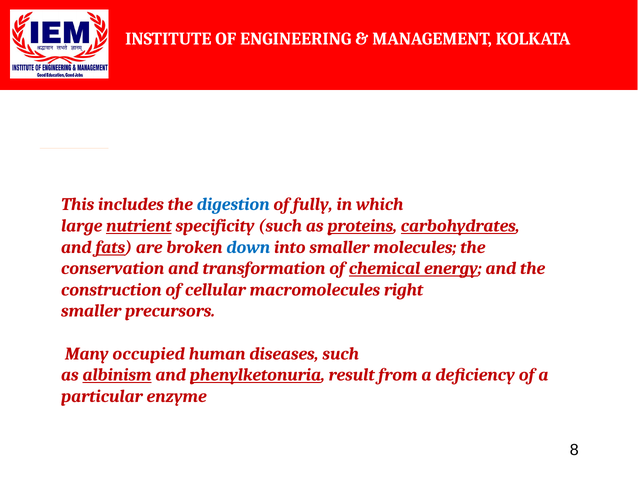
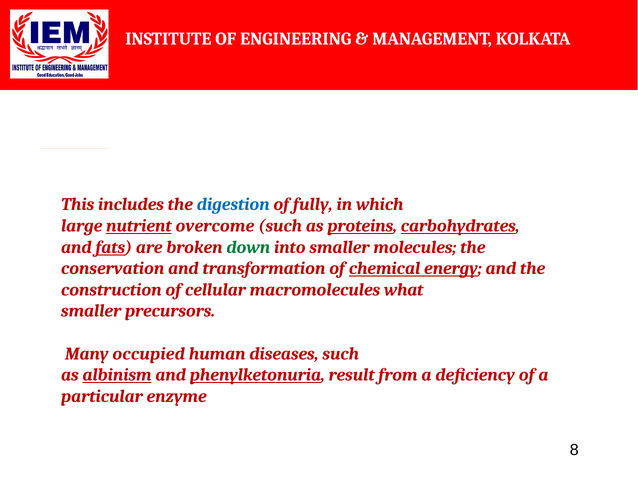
specificity: specificity -> overcome (215, 226)
down colour: blue -> green (248, 247)
right: right -> what (404, 290)
